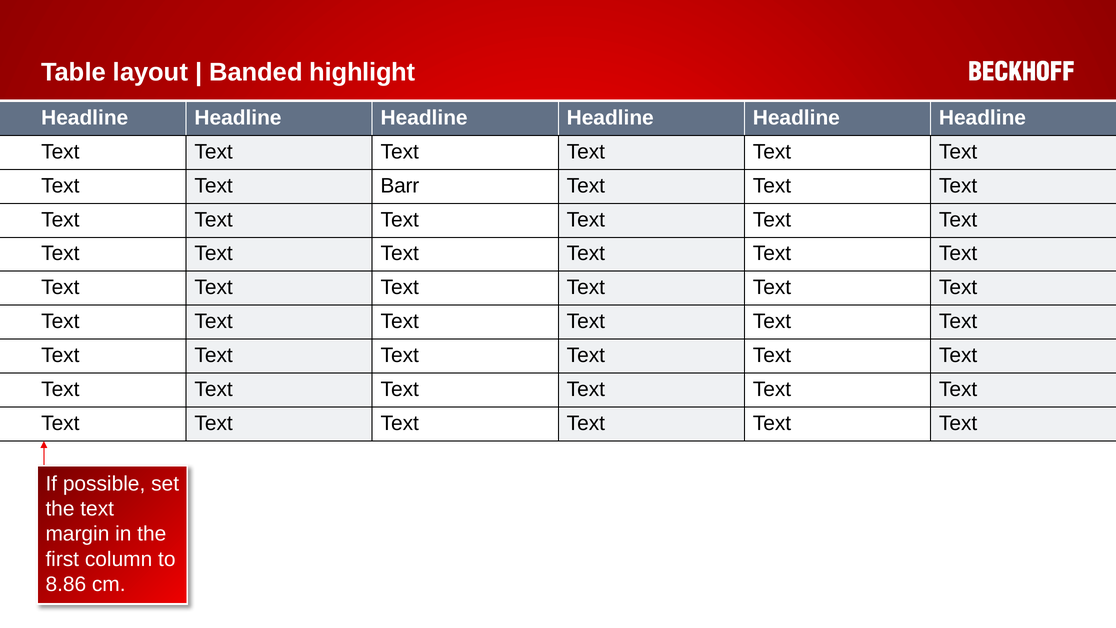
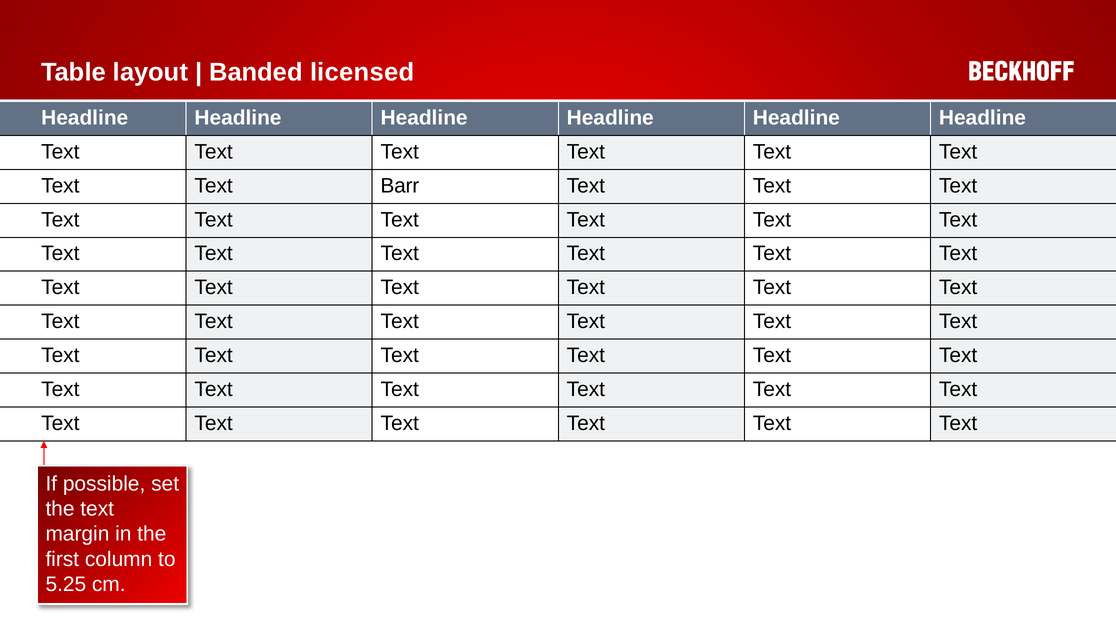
highlight: highlight -> licensed (362, 72)
8.86: 8.86 -> 5.25 (66, 584)
